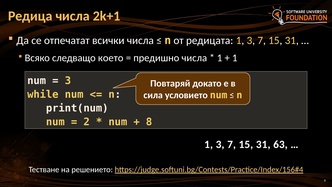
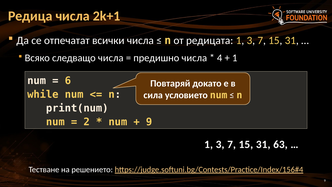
следващо което: което -> числа (111, 58)
1: 1 -> 4 (220, 58)
3: 3 -> 6 (68, 81)
8: 8 -> 9 (149, 122)
